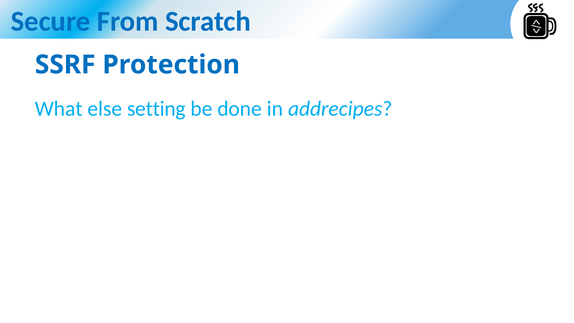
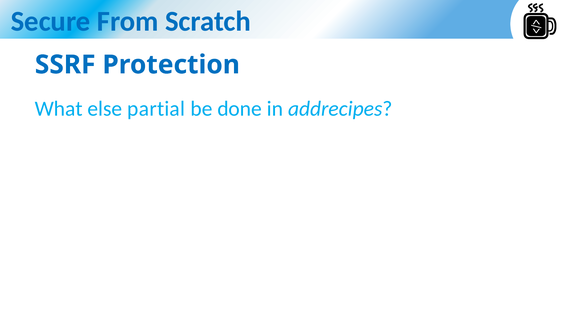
setting: setting -> partial (156, 109)
